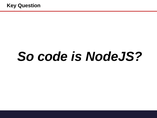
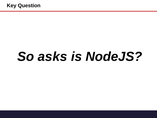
code: code -> asks (52, 56)
